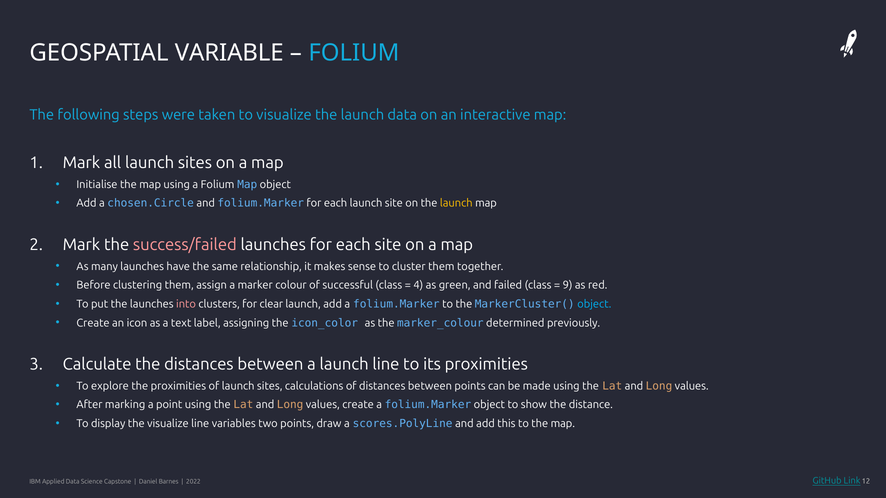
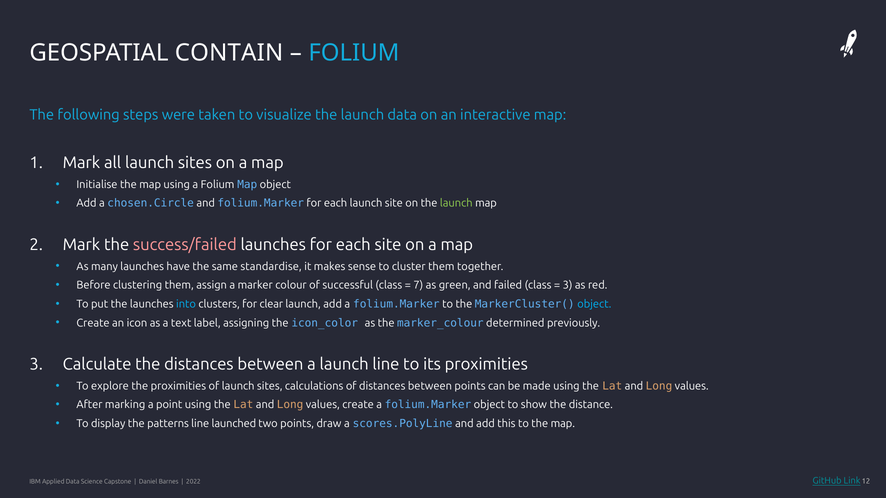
VARIABLE: VARIABLE -> CONTAIN (229, 53)
launch colour: yellow -> light green (456, 203)
relationship: relationship -> standardise (271, 267)
4: 4 -> 7 (418, 285)
9: 9 -> 3 (568, 285)
into colour: pink -> light blue (186, 304)
the visualize: visualize -> patterns (168, 424)
variables: variables -> launched (234, 424)
